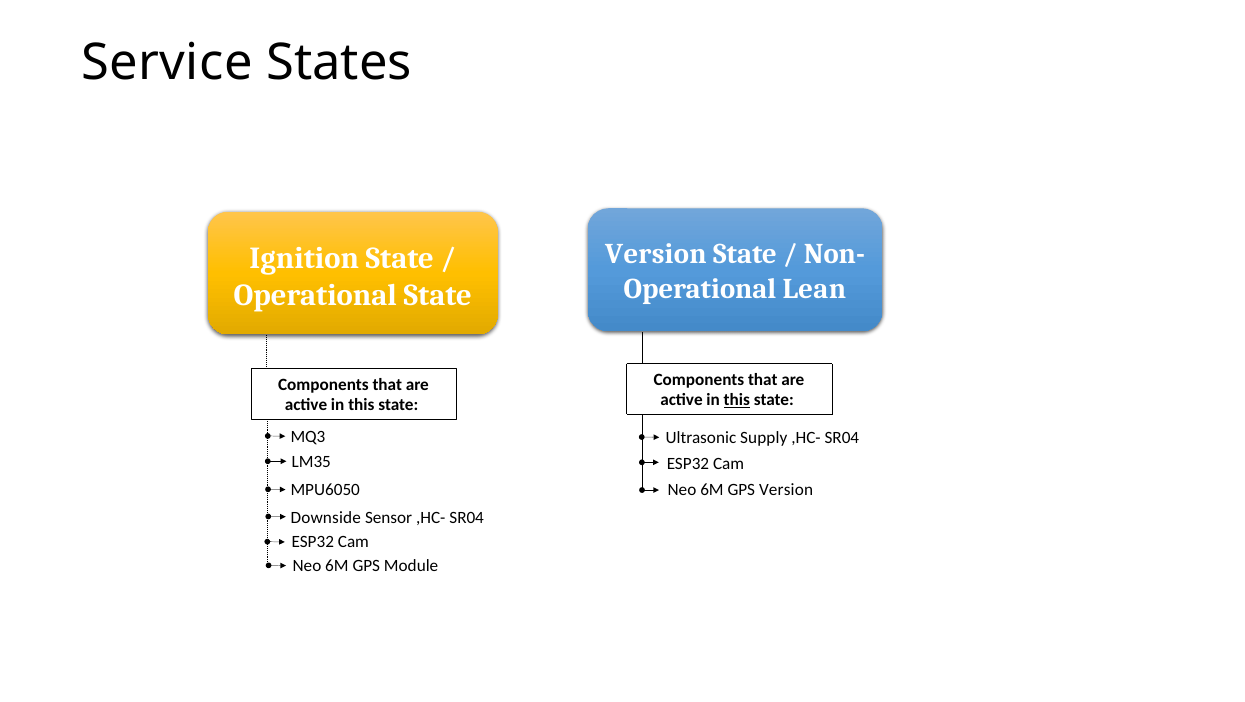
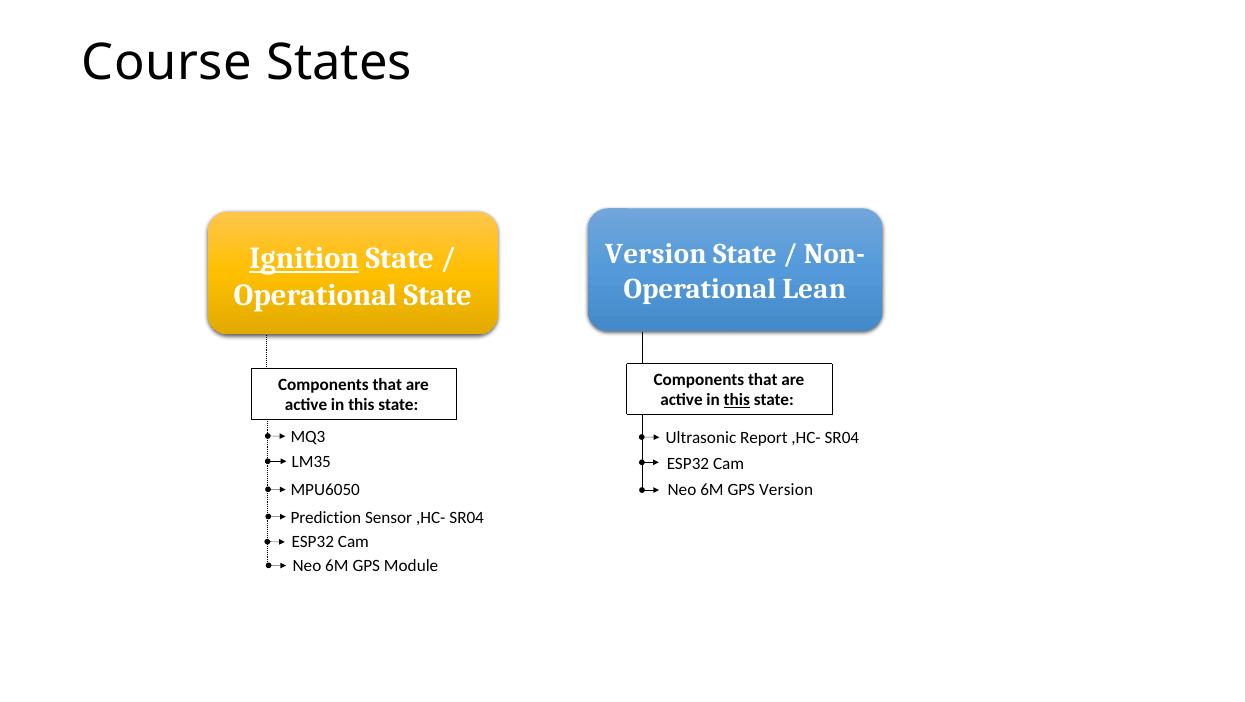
Service: Service -> Course (167, 62)
Ignition underline: none -> present (304, 258)
Supply: Supply -> Report (764, 438)
Downside: Downside -> Prediction (326, 517)
